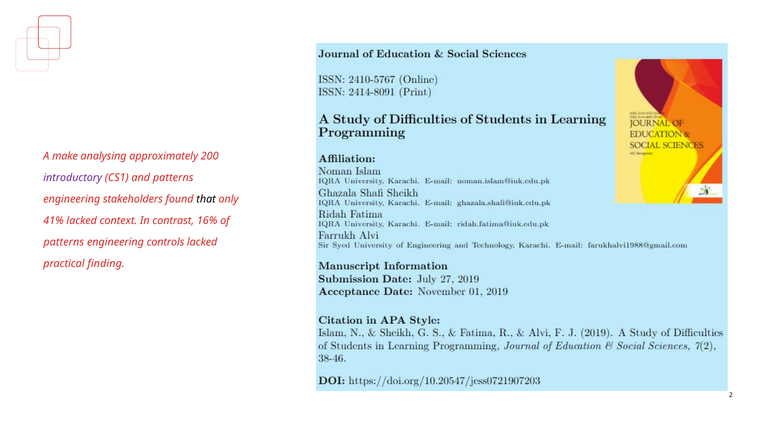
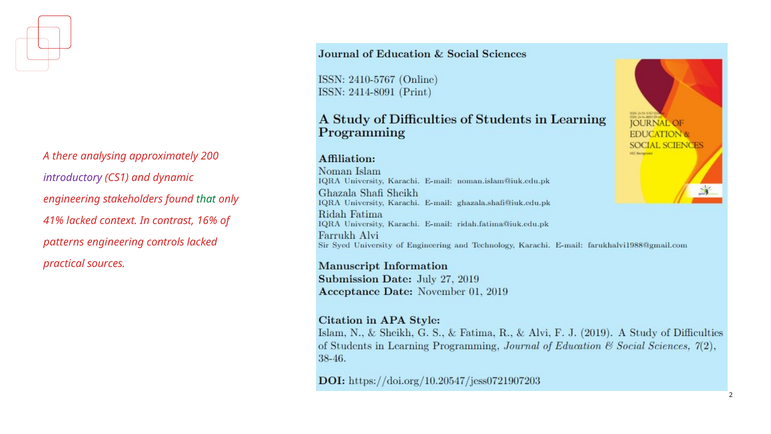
make: make -> there (65, 156)
and patterns: patterns -> dynamic (173, 178)
that colour: black -> green (206, 199)
finding: finding -> sources (106, 263)
